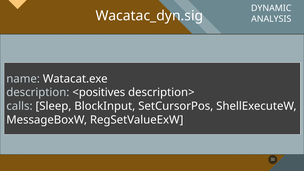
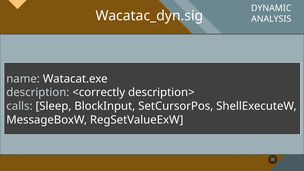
<positives: <positives -> <correctly (99, 92)
